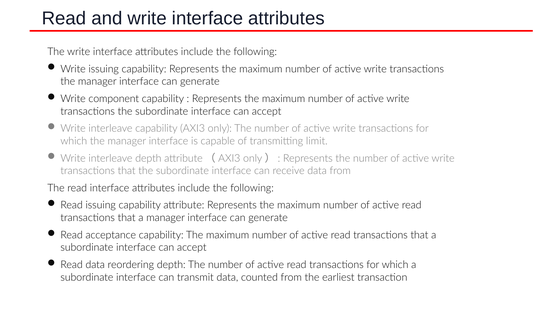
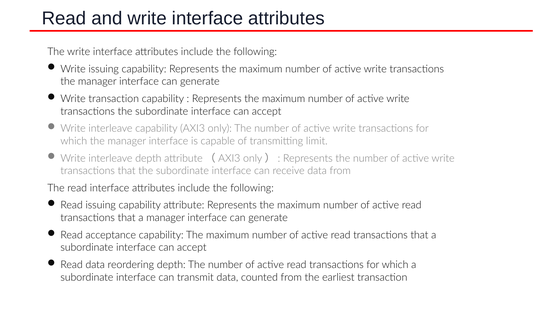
Write component: component -> transaction (114, 98)
